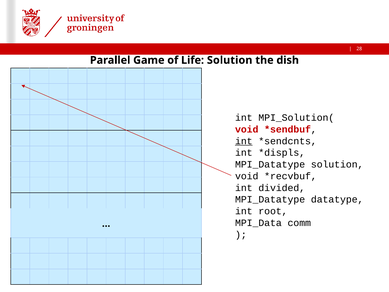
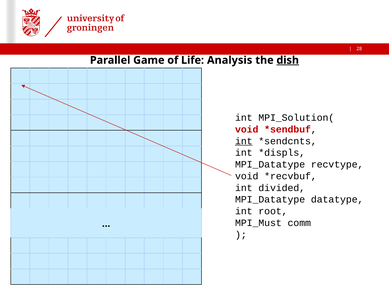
Solution: Solution -> Analysis (230, 60)
dish underline: none -> present (288, 60)
MPI_Datatype solution: solution -> recvtype (337, 164)
MPI_Data: MPI_Data -> MPI_Must (258, 223)
